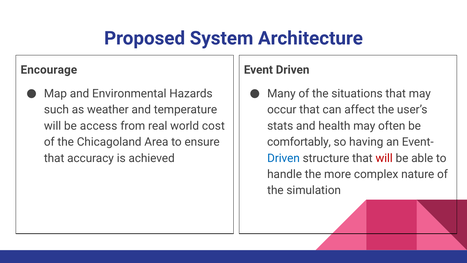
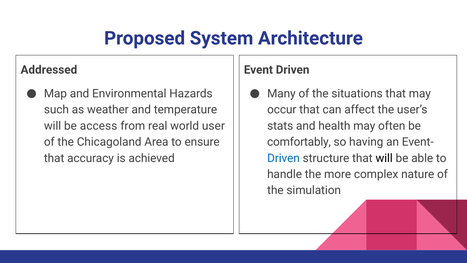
Encourage: Encourage -> Addressed (49, 70)
cost: cost -> user (213, 126)
will colour: red -> black (384, 158)
